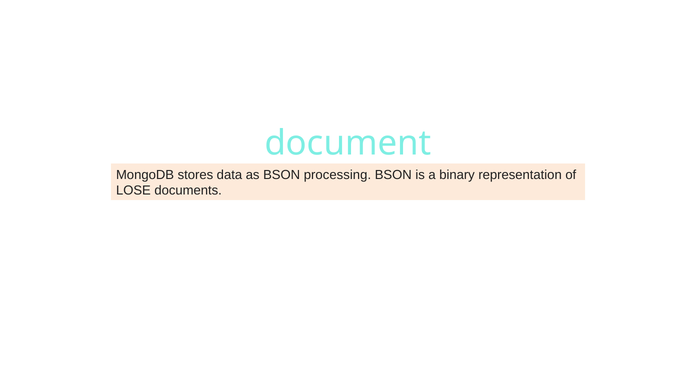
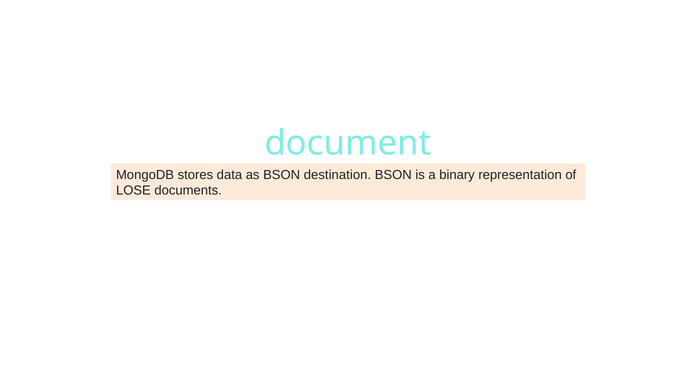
processing: processing -> destination (337, 175)
